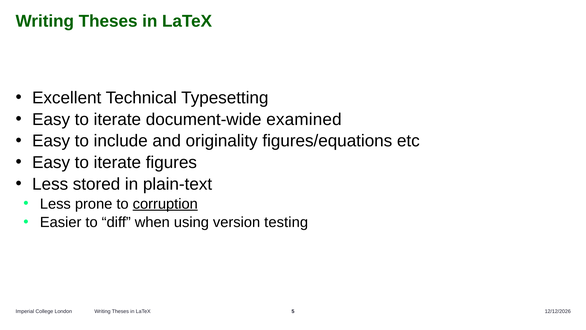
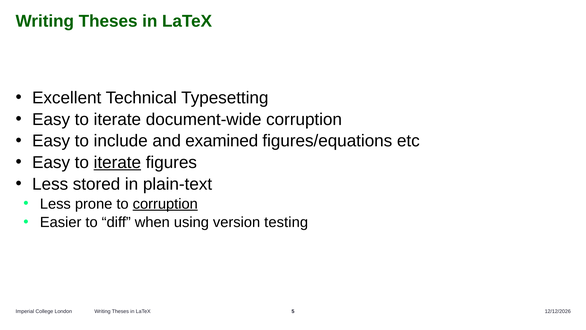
document-wide examined: examined -> corruption (304, 119)
originality: originality -> examined (222, 141)
iterate underline: none -> present (117, 162)
